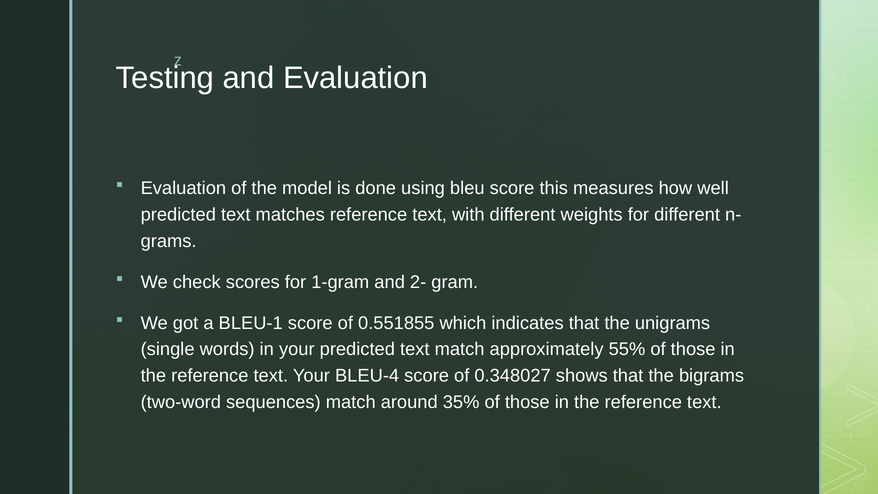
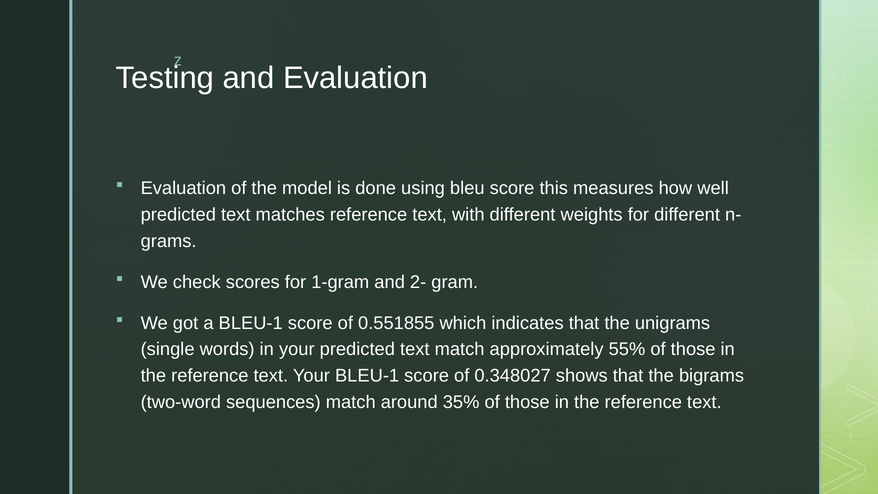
Your BLEU-4: BLEU-4 -> BLEU-1 (367, 376)
